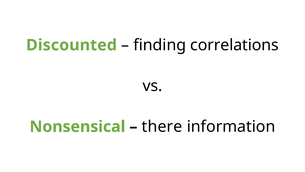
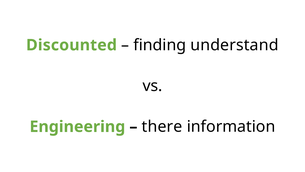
correlations: correlations -> understand (234, 45)
Nonsensical: Nonsensical -> Engineering (77, 126)
